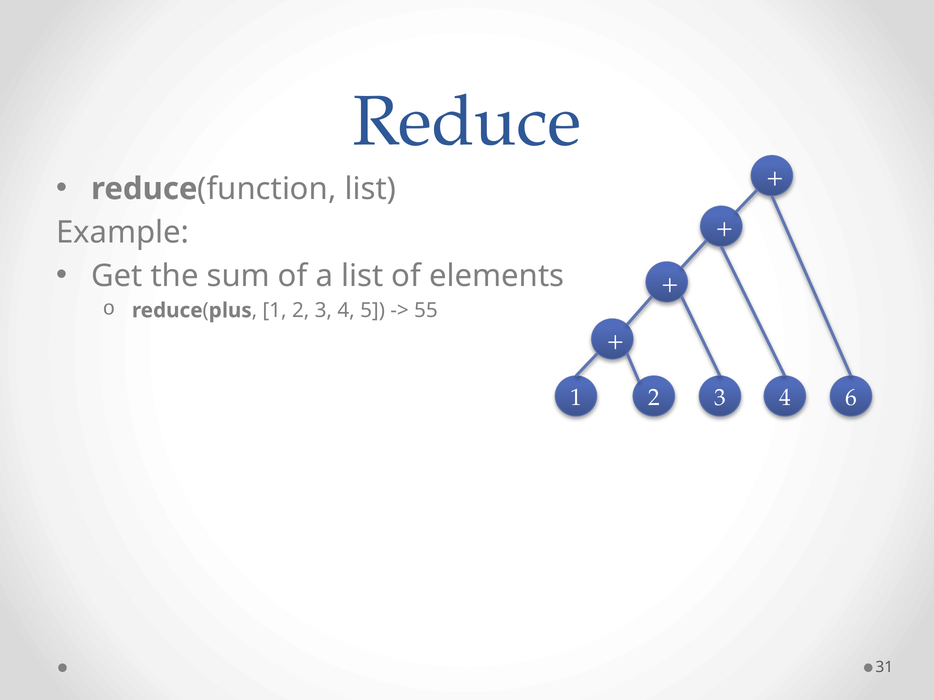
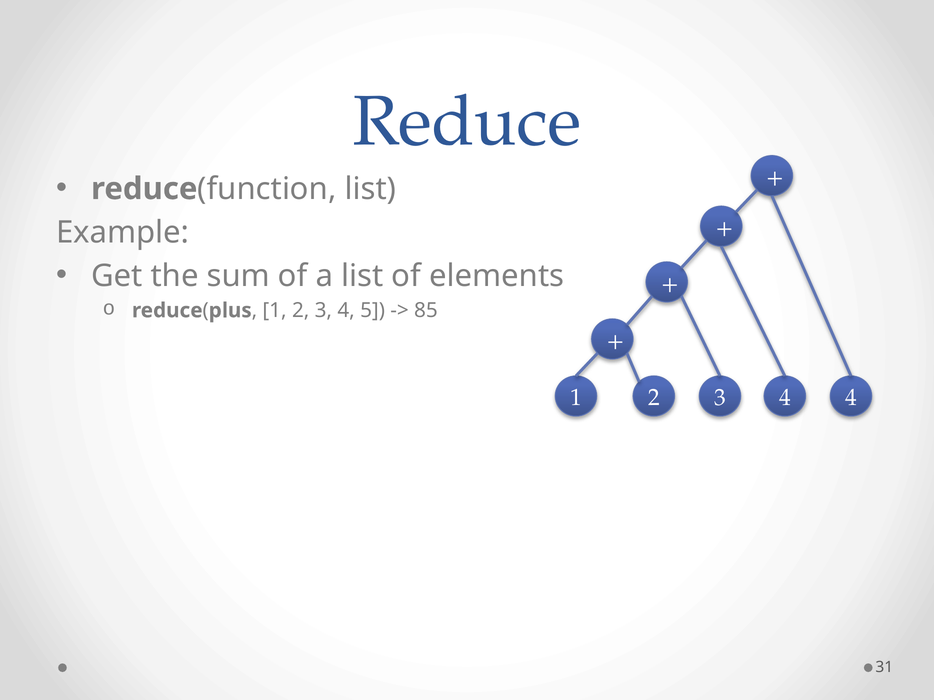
55: 55 -> 85 (426, 311)
4 6: 6 -> 4 (851, 398)
